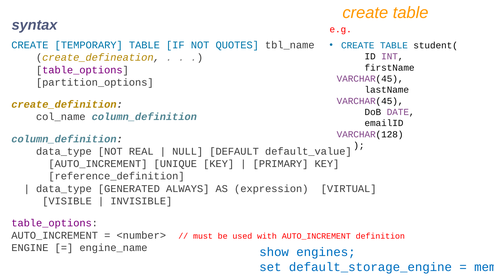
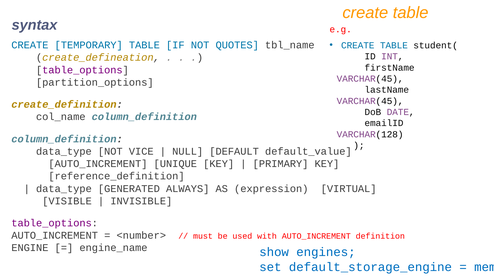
REAL: REAL -> VICE (141, 151)
